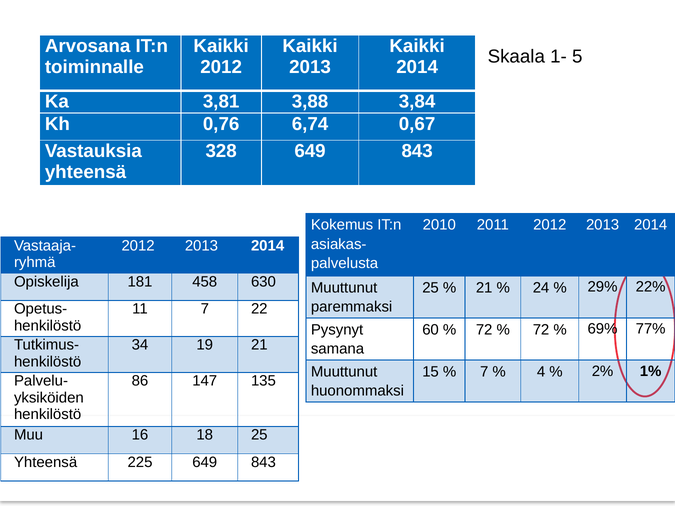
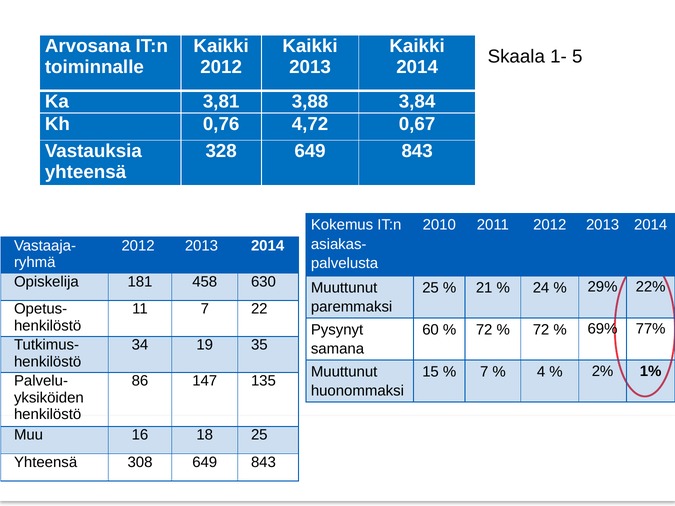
6,74: 6,74 -> 4,72 (310, 124)
19 21: 21 -> 35 (259, 345)
225: 225 -> 308 (140, 463)
